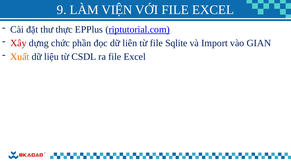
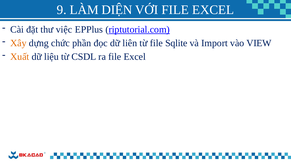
VIỆN: VIỆN -> DIỆN (117, 10)
thực: thực -> việc (64, 29)
Xây colour: red -> orange (18, 43)
GIAN: GIAN -> VIEW (259, 43)
